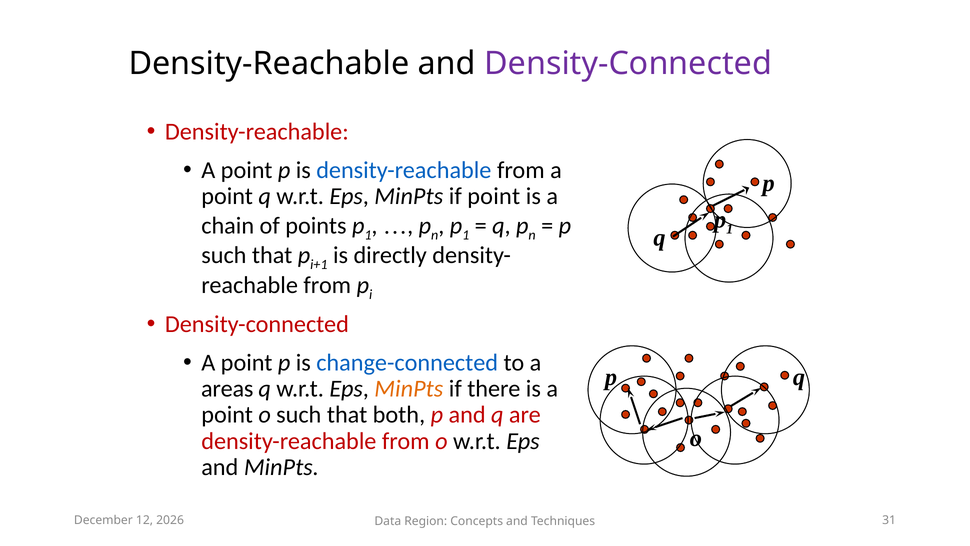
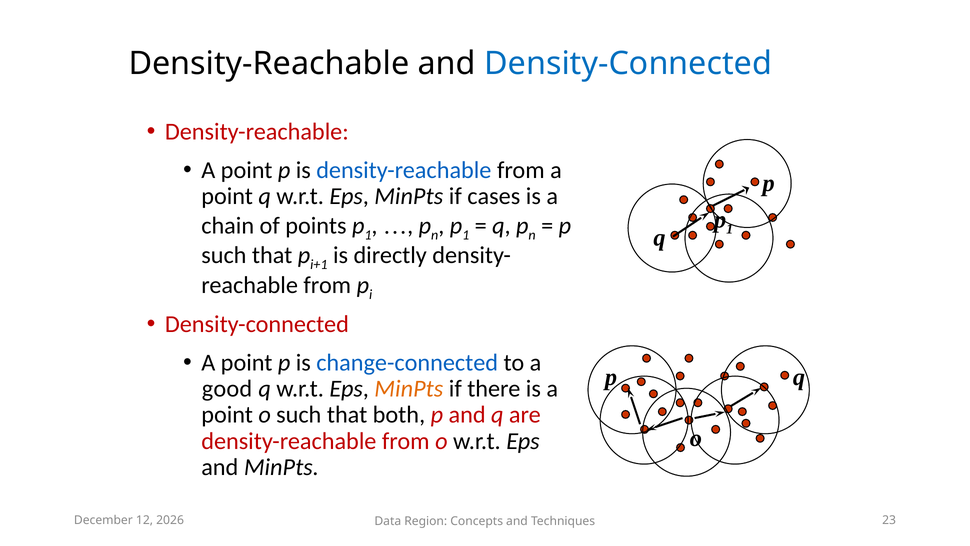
Density-Connected colour: purple -> blue (628, 63)
if point: point -> cases (494, 196)
areas: areas -> good (227, 388)
31: 31 -> 23 (889, 520)
